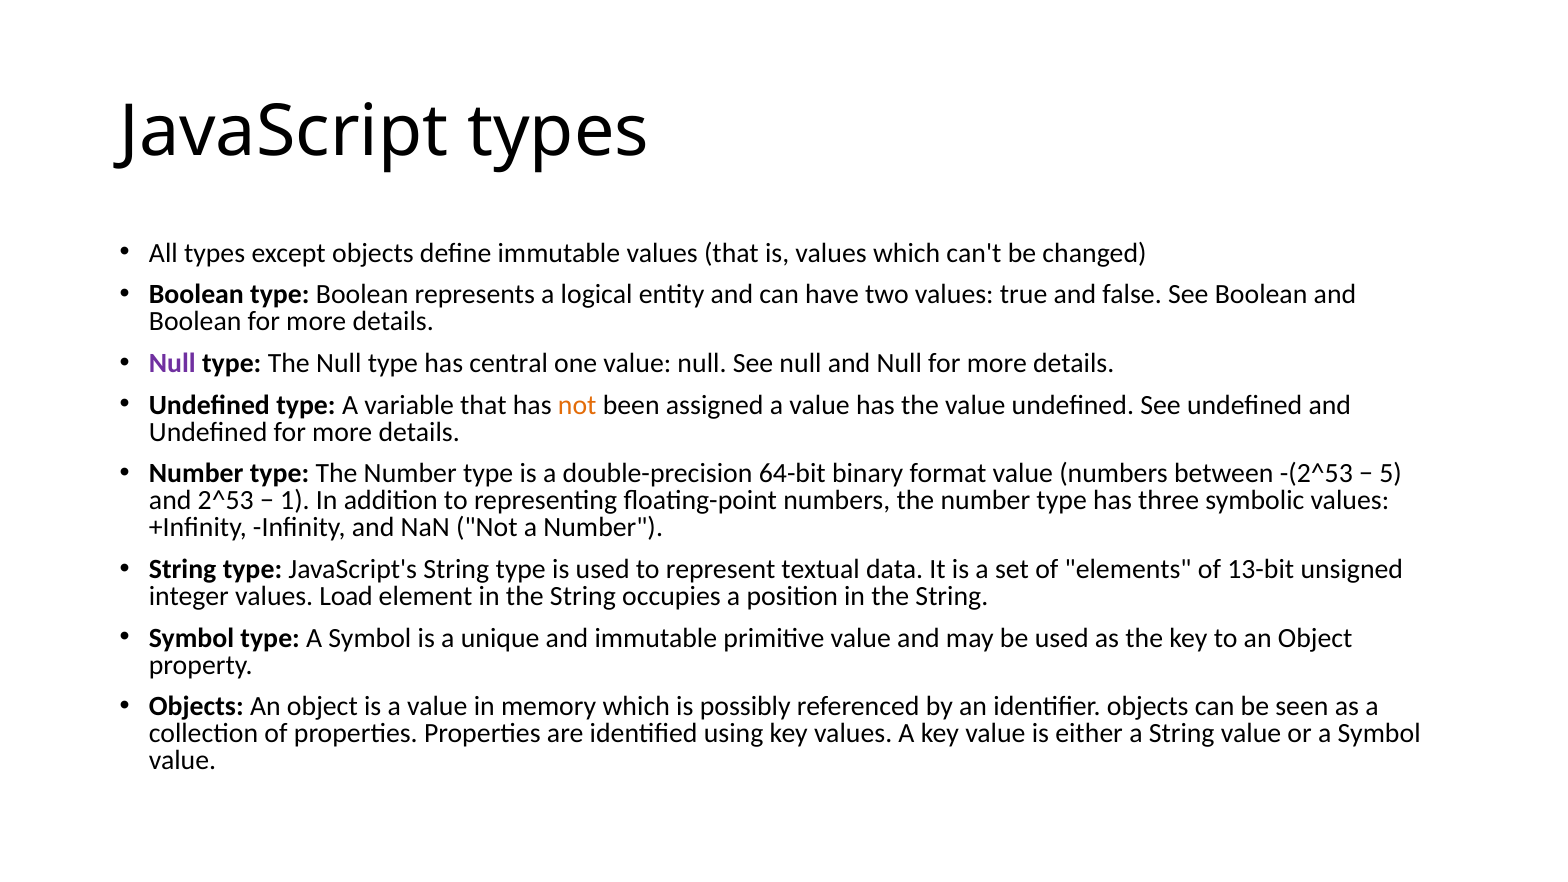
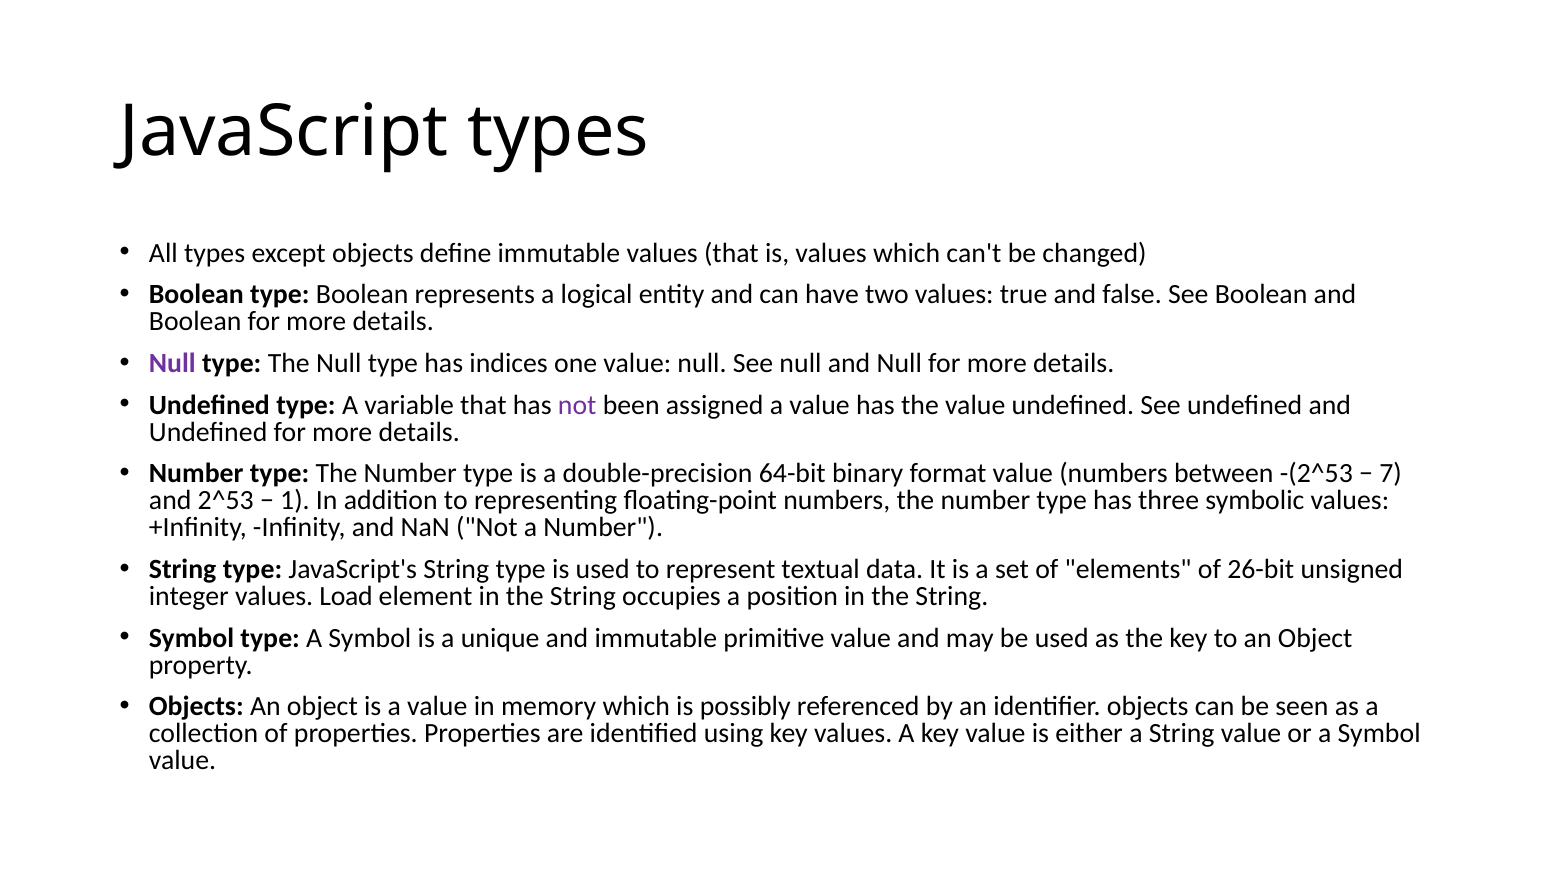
central: central -> indices (509, 363)
not colour: orange -> purple (577, 405)
5: 5 -> 7 (1391, 474)
13-bit: 13-bit -> 26-bit (1261, 569)
